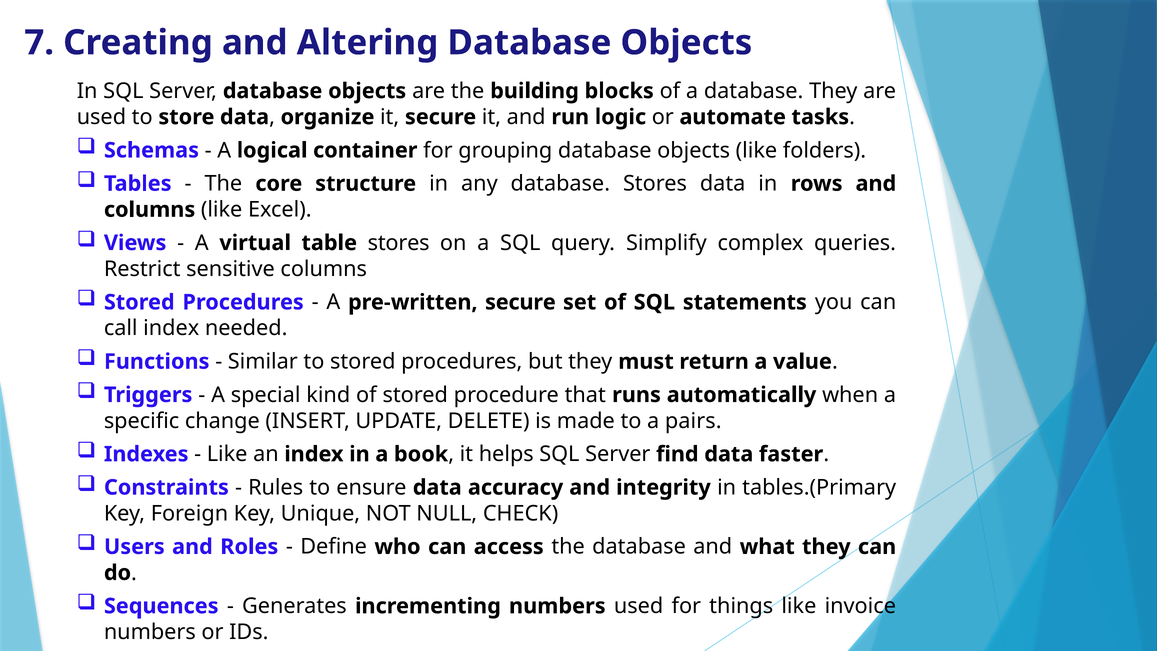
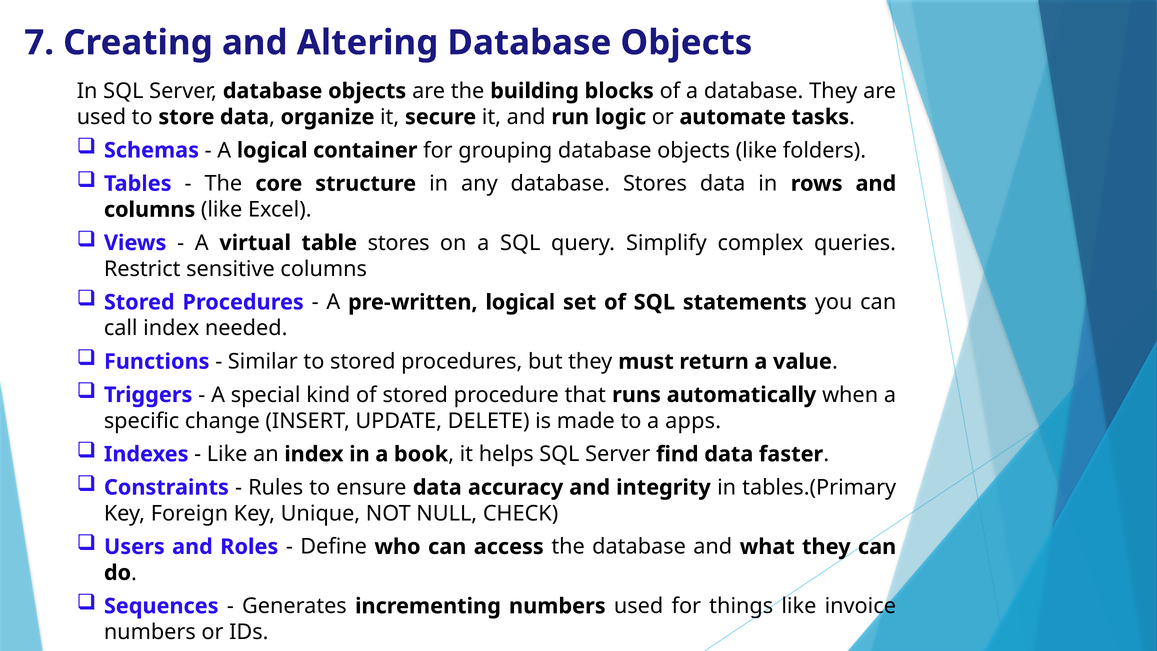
pre-written secure: secure -> logical (520, 302)
pairs: pairs -> apps (693, 421)
